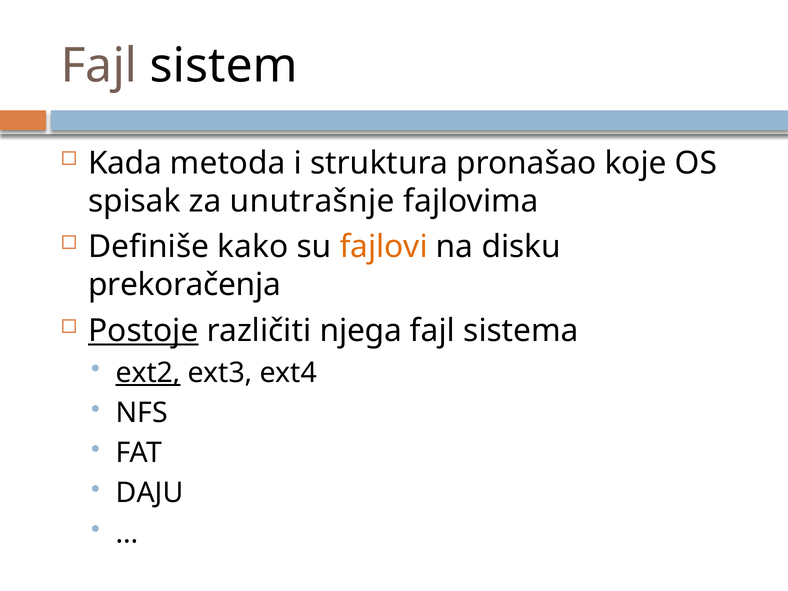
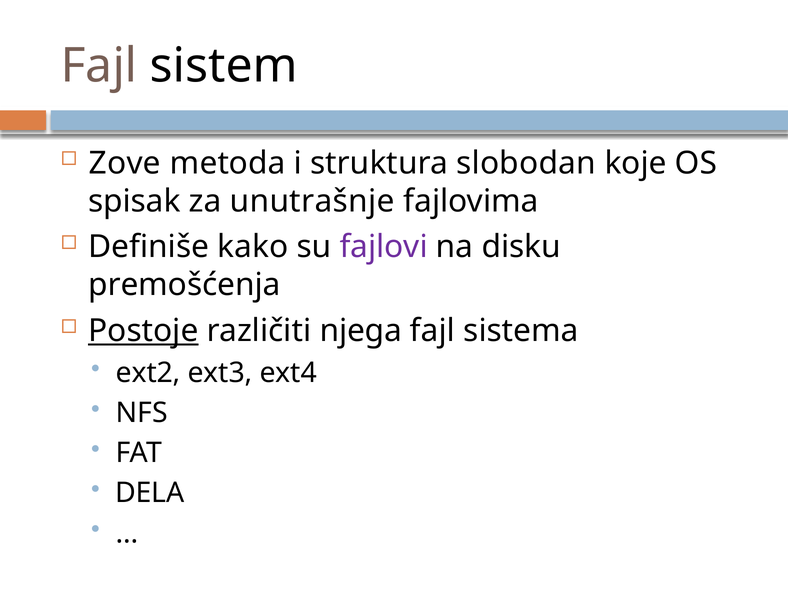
Kada: Kada -> Zove (125, 163)
pronašao: pronašao -> slobodan (526, 163)
fajlovi colour: orange -> purple (384, 247)
prekoračenja: prekoračenja -> premošćenja (184, 285)
ext2 underline: present -> none (148, 373)
DAJU: DAJU -> DELA (150, 493)
